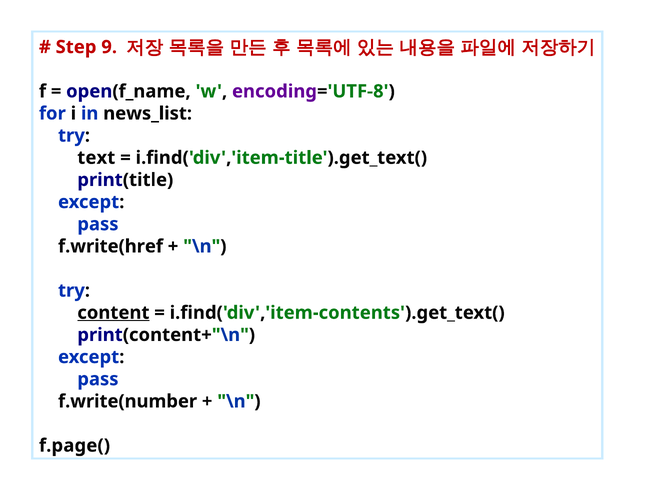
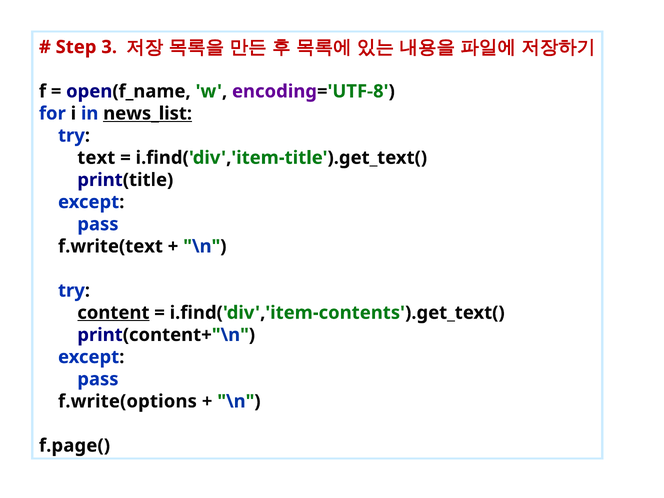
9: 9 -> 3 (109, 47)
news_list underline: none -> present (148, 113)
f.write(href: f.write(href -> f.write(text (110, 246)
f.write(number: f.write(number -> f.write(options (127, 401)
